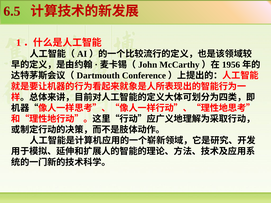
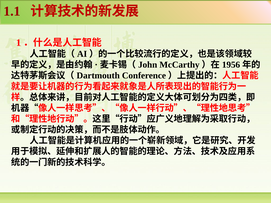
6.5: 6.5 -> 1.1 (12, 11)
